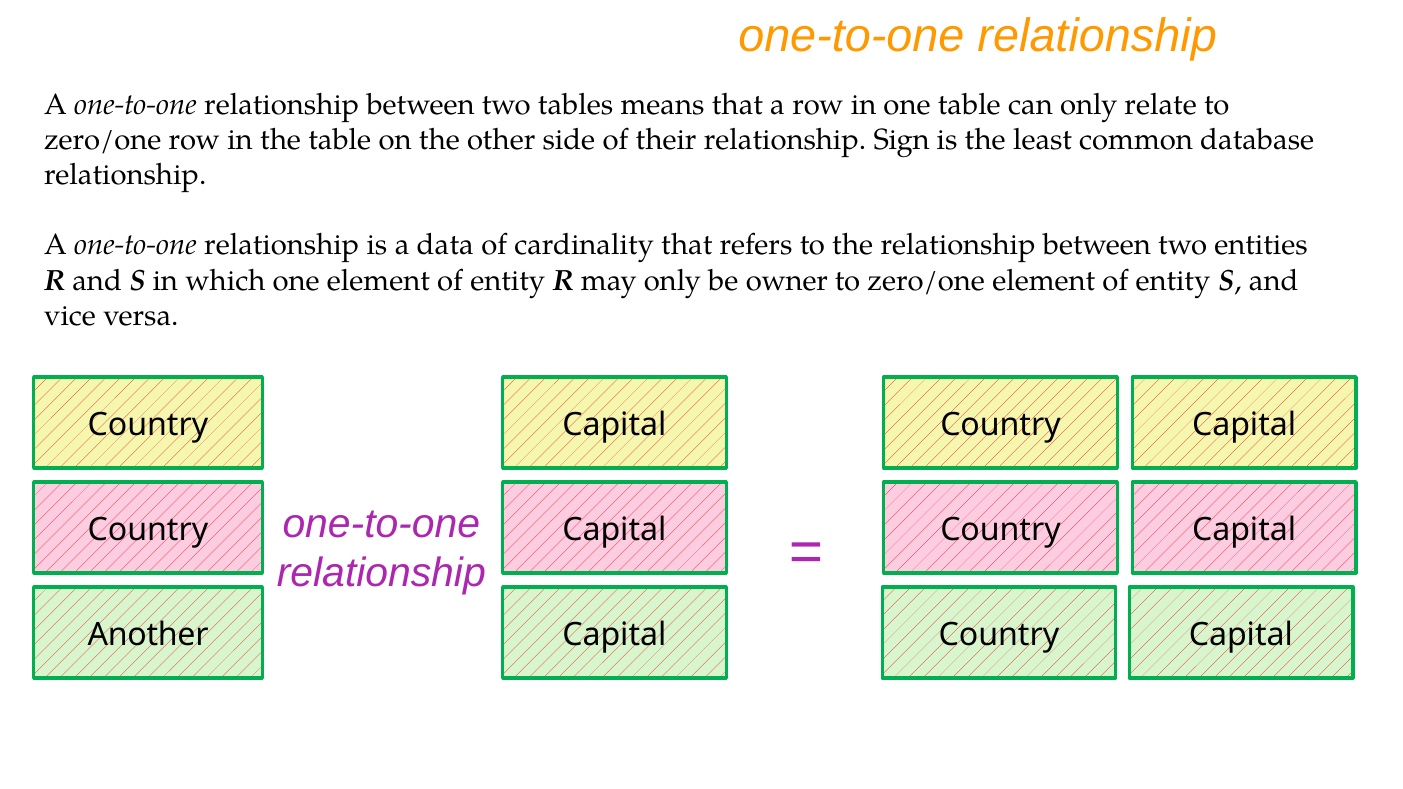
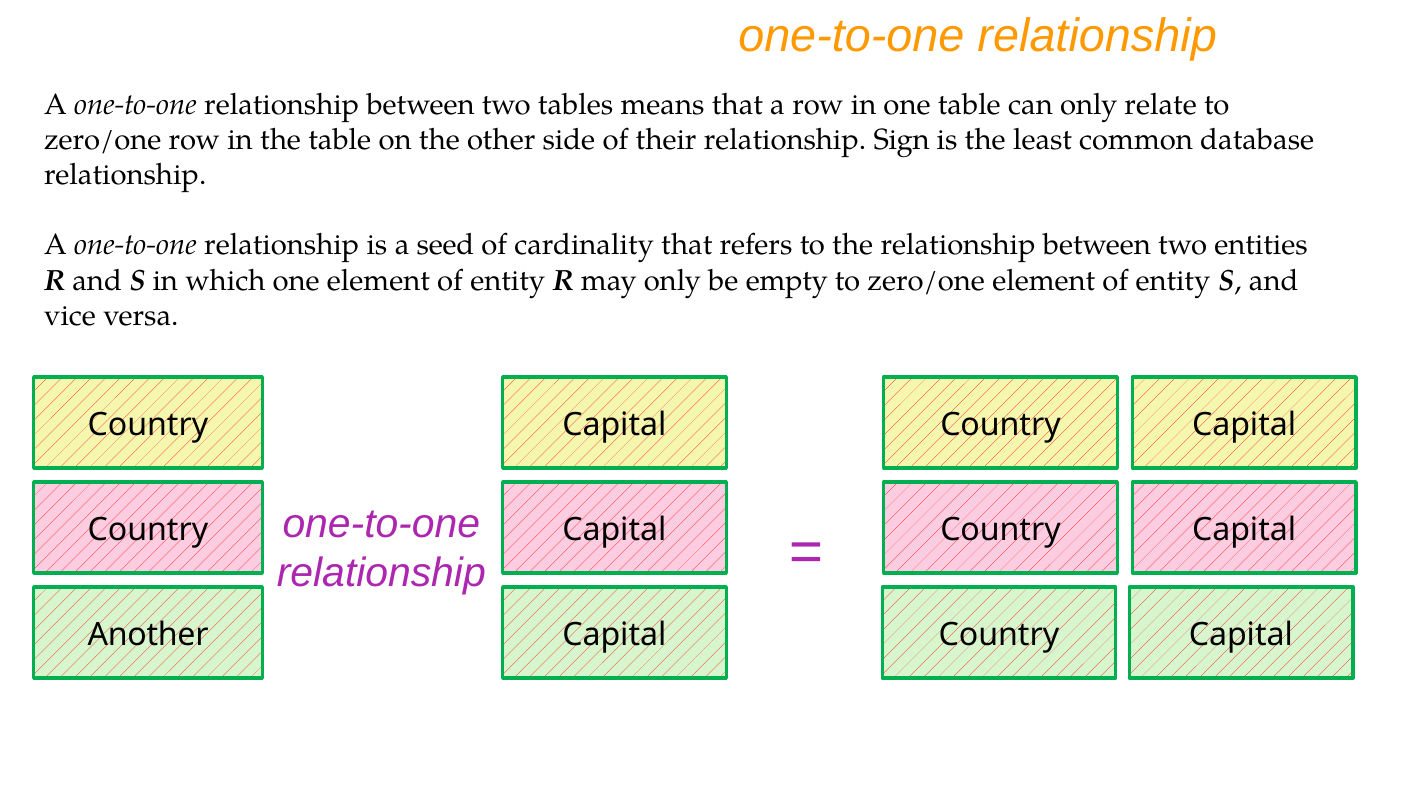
data: data -> seed (445, 245)
owner: owner -> empty (787, 280)
